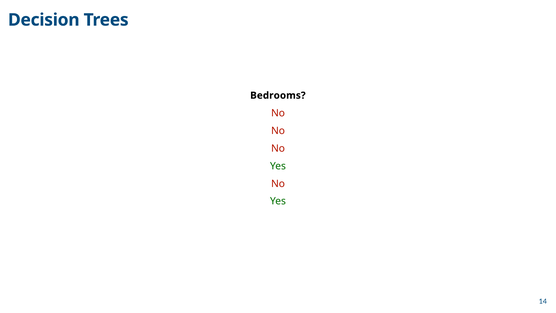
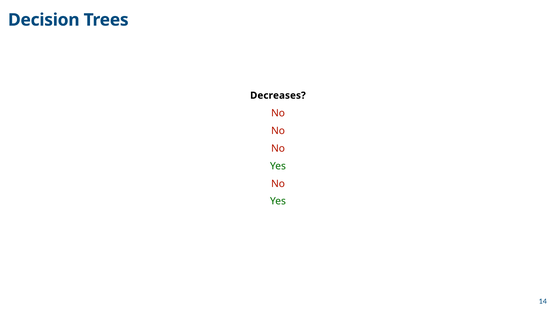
Bedrooms: Bedrooms -> Decreases (278, 95)
